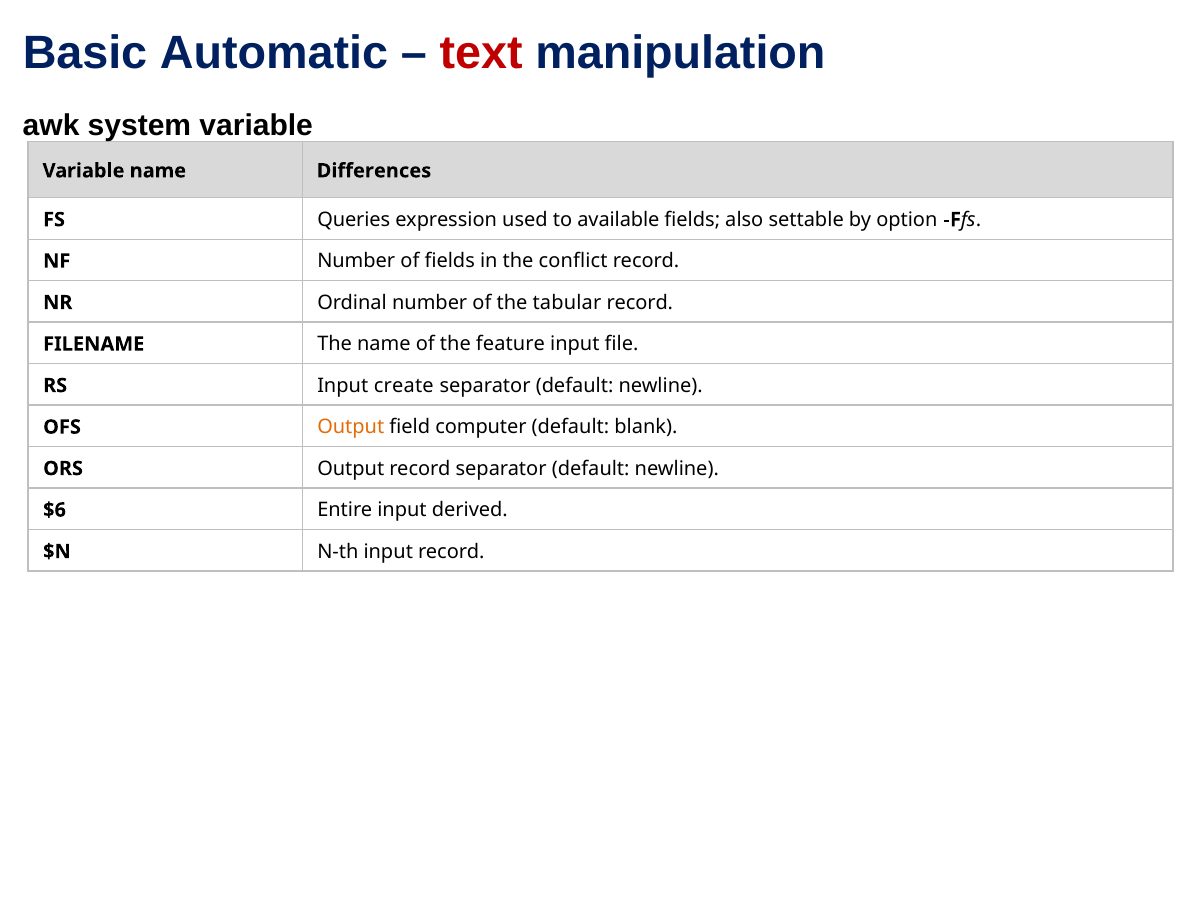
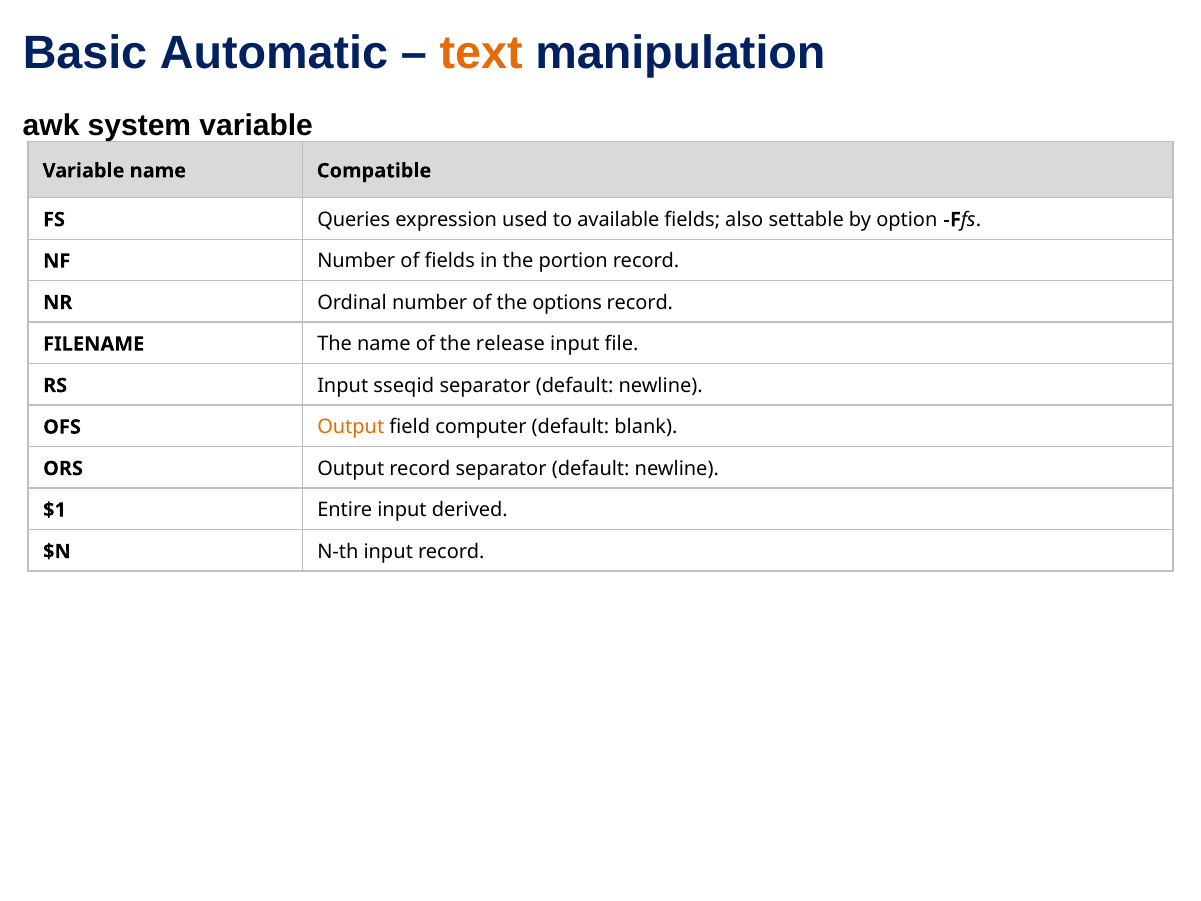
text colour: red -> orange (481, 53)
Differences: Differences -> Compatible (374, 171)
conflict: conflict -> portion (573, 261)
tabular: tabular -> options (567, 303)
feature: feature -> release (510, 344)
create: create -> sseqid (404, 385)
$6: $6 -> $1 (55, 510)
